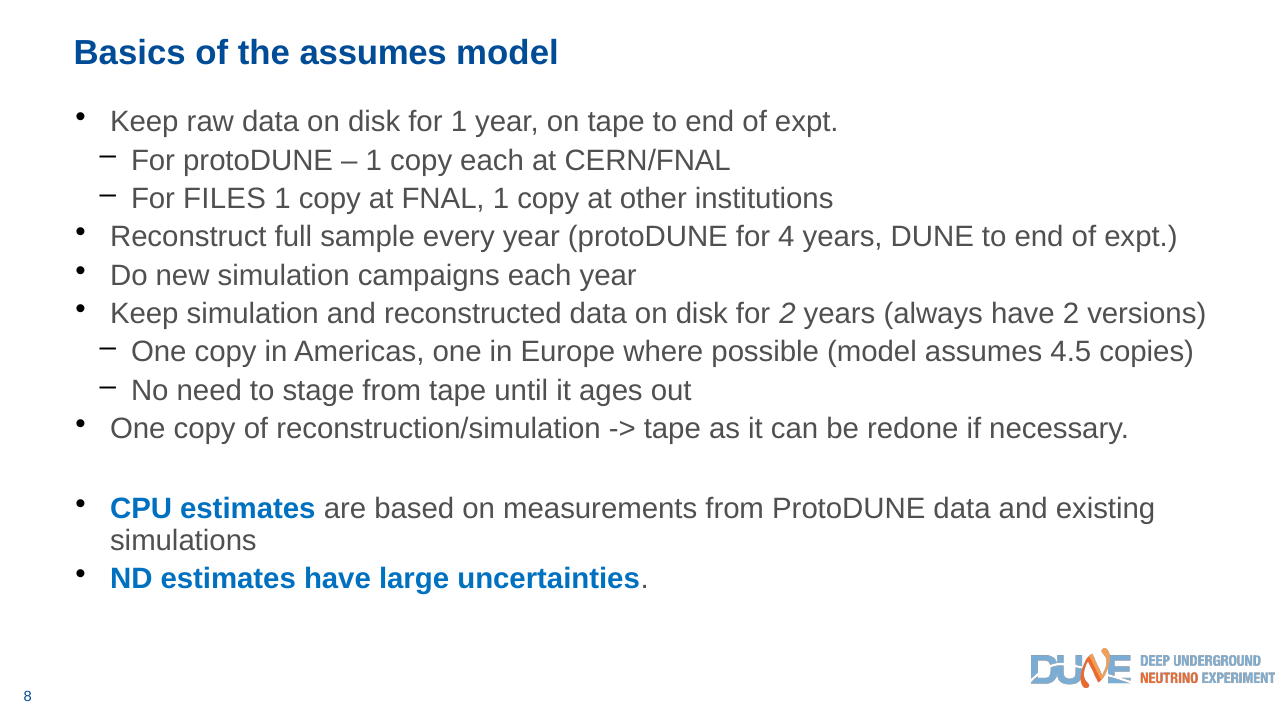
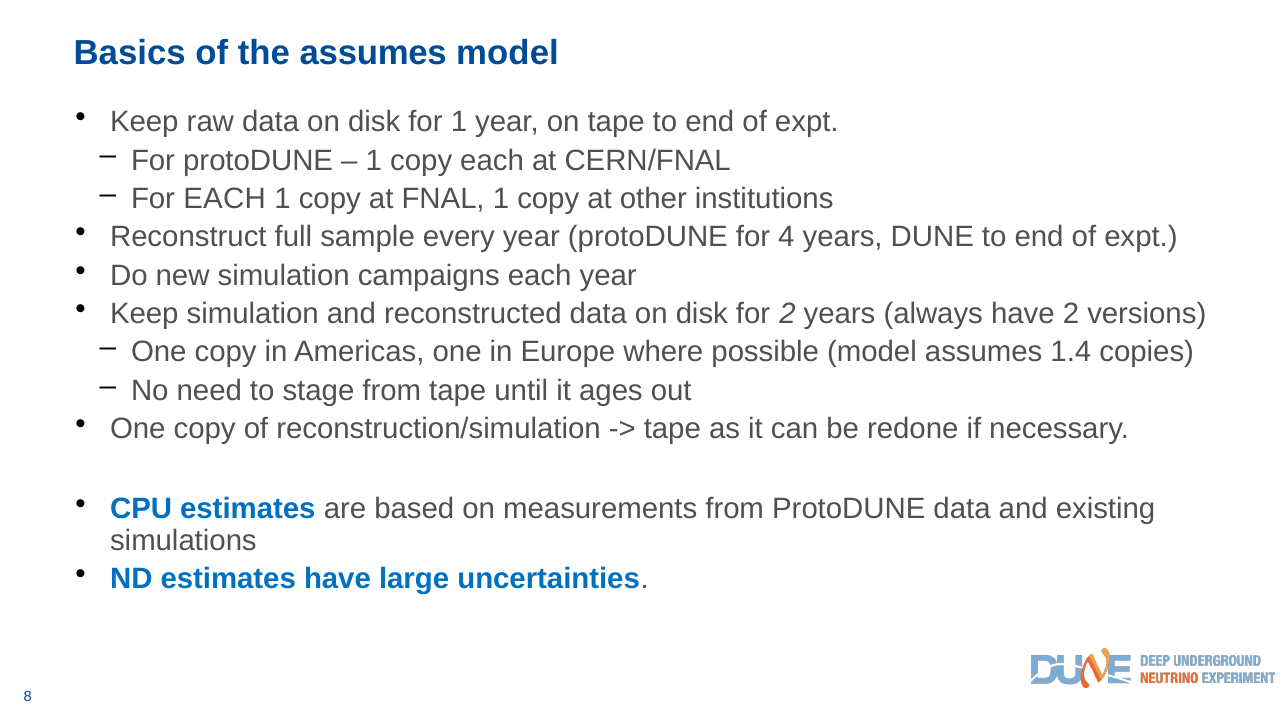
For FILES: FILES -> EACH (225, 199)
4.5: 4.5 -> 1.4 (1071, 352)
